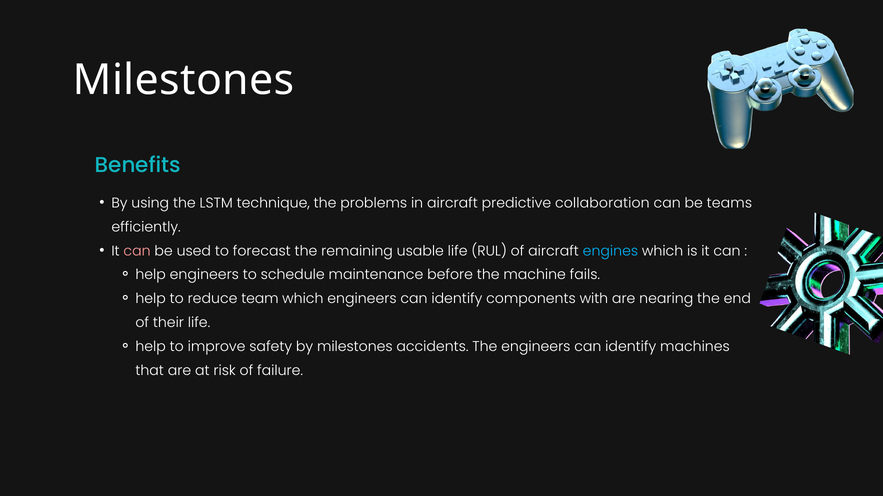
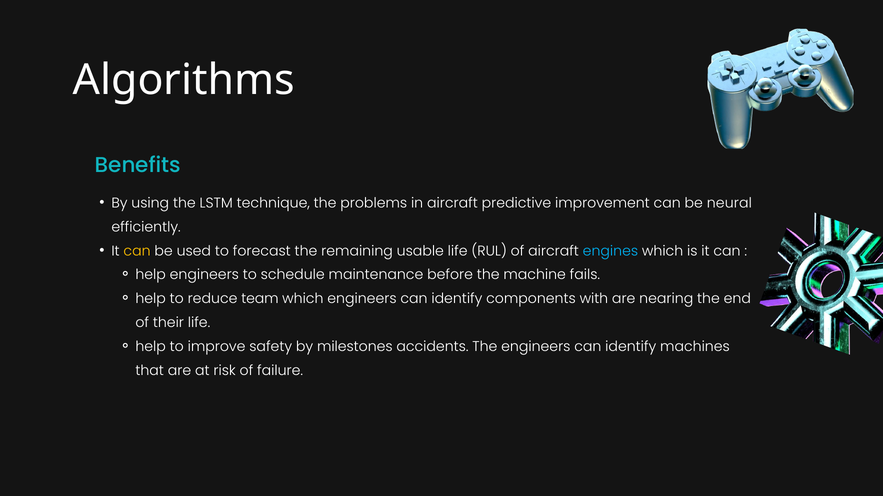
Milestones: Milestones -> Algorithms (184, 80)
collaboration: collaboration -> improvement (602, 203)
teams: teams -> neural (729, 203)
can colour: pink -> yellow (137, 251)
